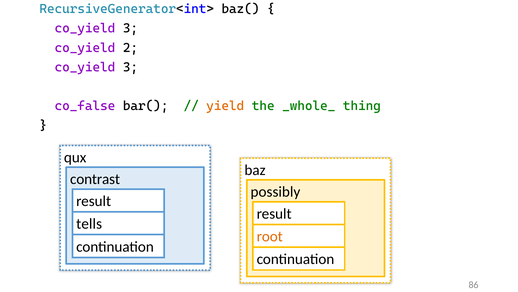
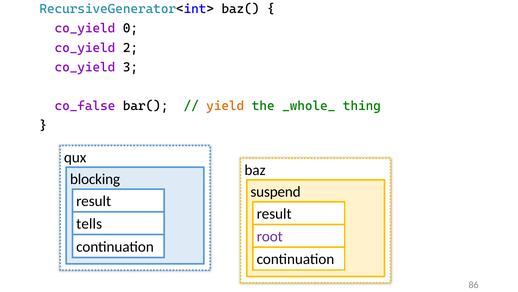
3: 3 -> 0 (130, 28)
contrast: contrast -> blocking (95, 179)
possibly: possibly -> suspend (276, 191)
root colour: orange -> purple (270, 236)
